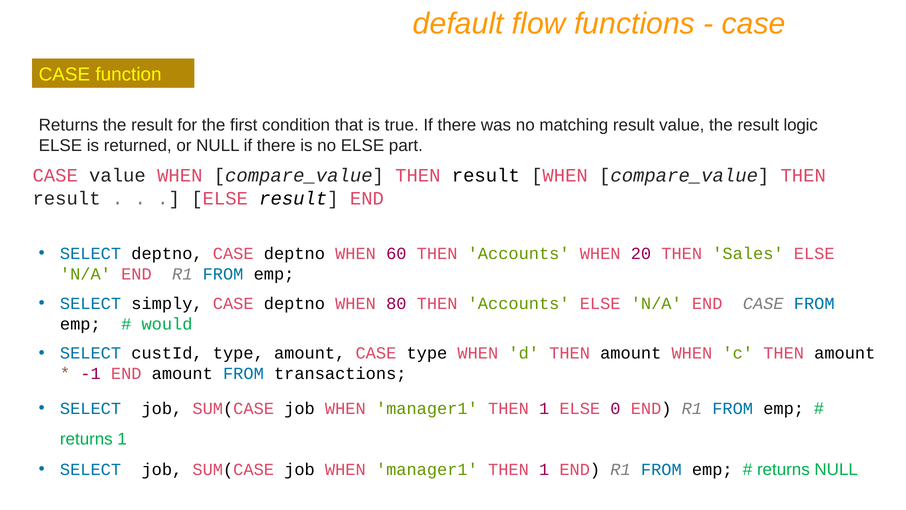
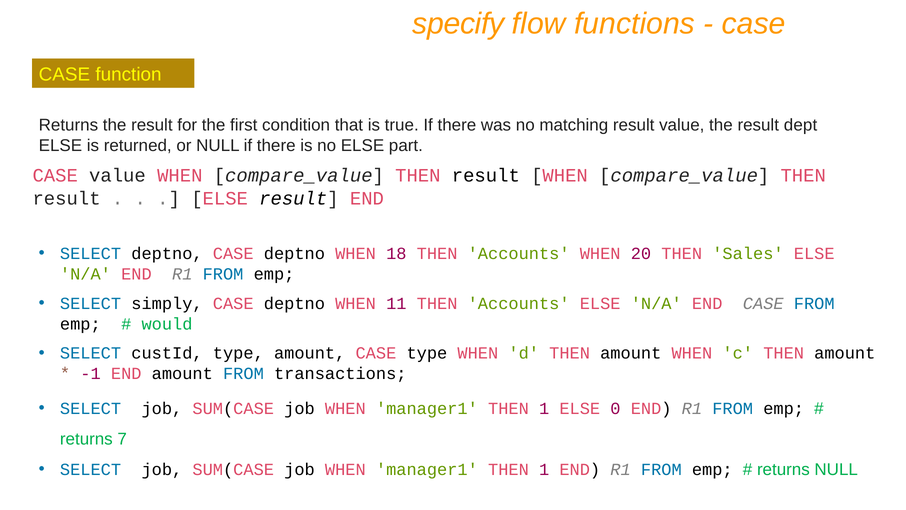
default: default -> specify (458, 24)
logic: logic -> dept (801, 125)
60: 60 -> 18 (396, 253)
80: 80 -> 11 (396, 303)
returns 1: 1 -> 7 (122, 439)
